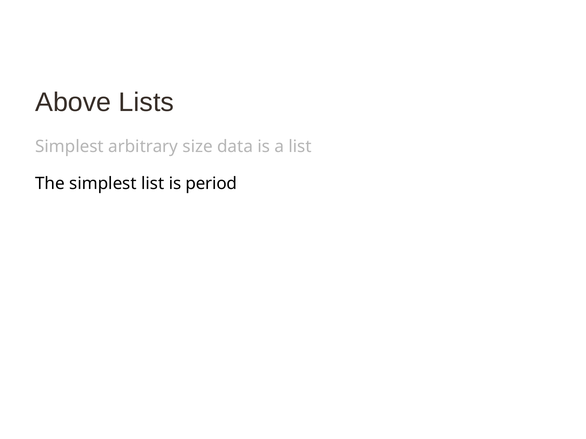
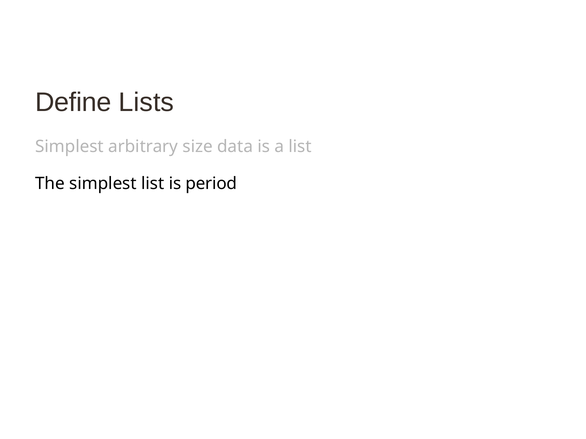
Above: Above -> Define (73, 103)
